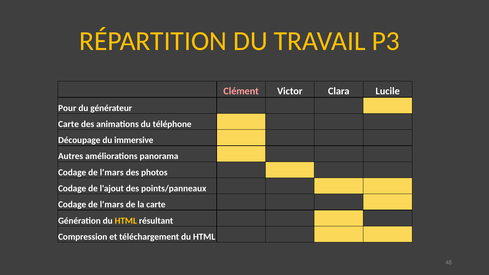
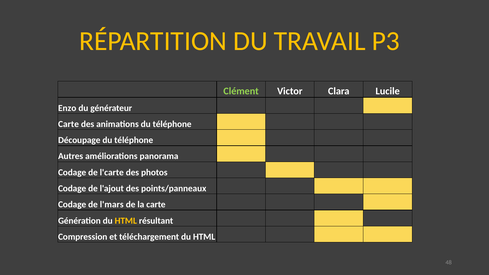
Clément colour: pink -> light green (241, 91)
Pour: Pour -> Enzo (67, 108)
Découpage du immersive: immersive -> téléphone (134, 140)
l'mars: l'mars -> l'carte (112, 172)
